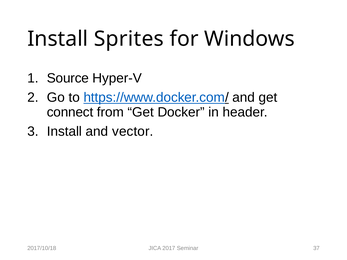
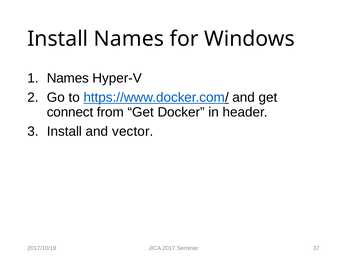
Install Sprites: Sprites -> Names (129, 39)
Source: Source -> Names (68, 78)
